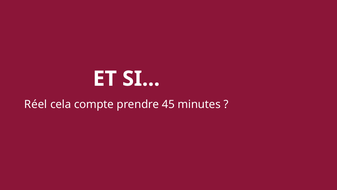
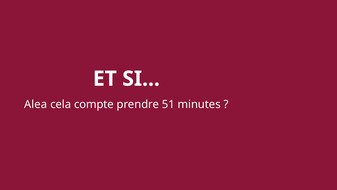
Réel: Réel -> Alea (36, 104)
45: 45 -> 51 (168, 104)
